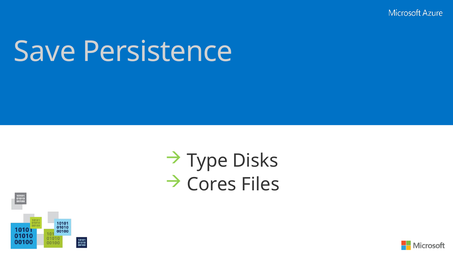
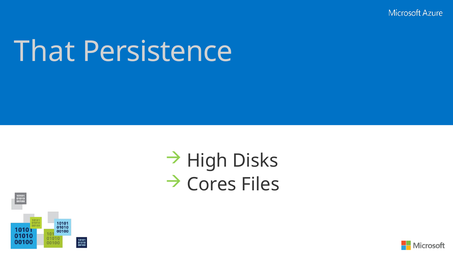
Save: Save -> That (45, 52)
Type: Type -> High (207, 161)
